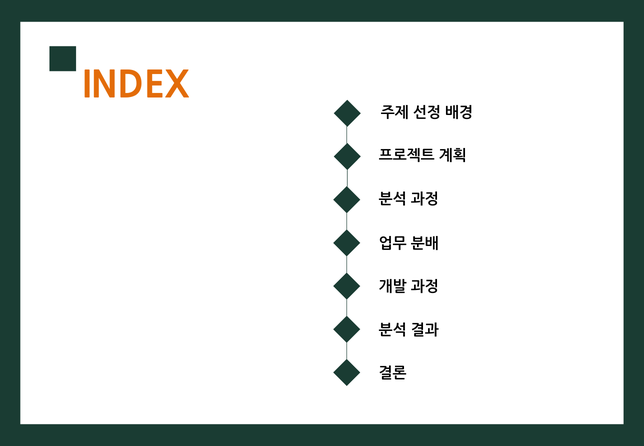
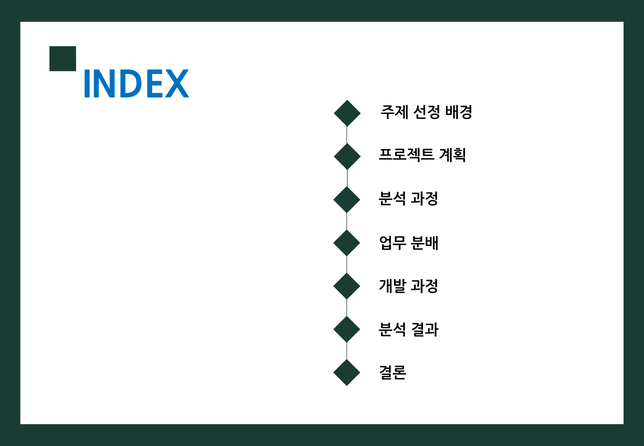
INDEX colour: orange -> blue (136, 86)
